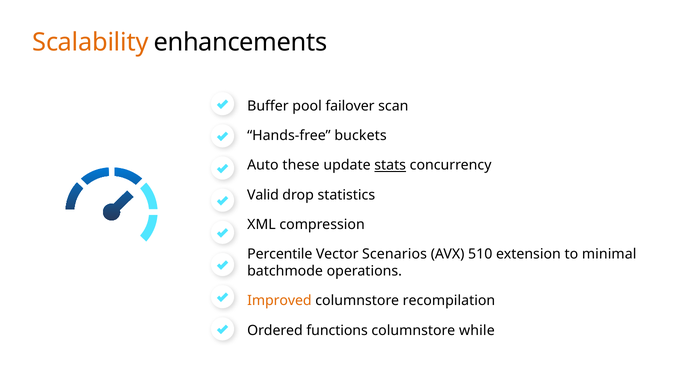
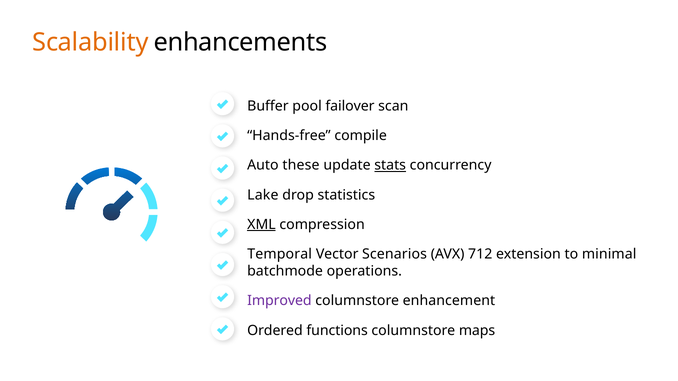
buckets: buckets -> compile (361, 136)
Valid: Valid -> Lake (263, 195)
XML underline: none -> present (261, 225)
Percentile: Percentile -> Temporal (280, 254)
510: 510 -> 712 (480, 254)
Improved colour: orange -> purple (279, 301)
recompilation: recompilation -> enhancement (449, 301)
while: while -> maps (477, 331)
